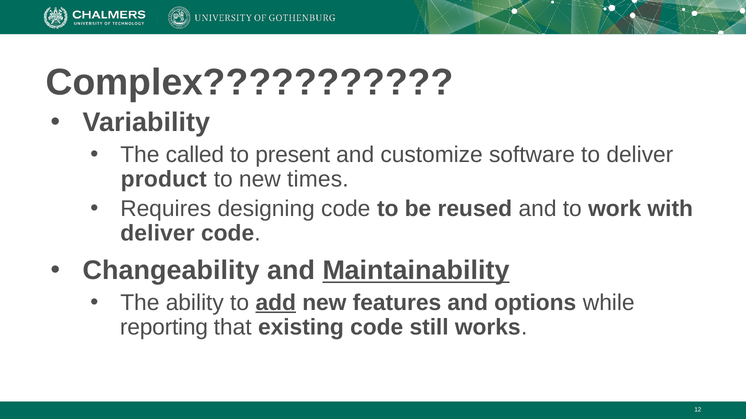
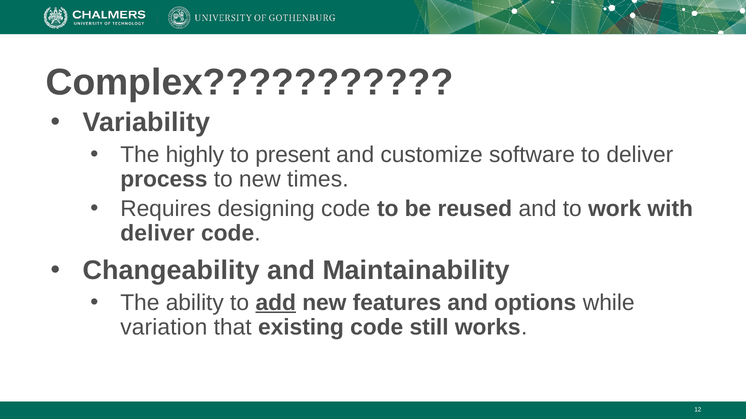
called: called -> highly (195, 155)
product: product -> process (164, 179)
Maintainability underline: present -> none (416, 271)
reporting: reporting -> variation (164, 328)
